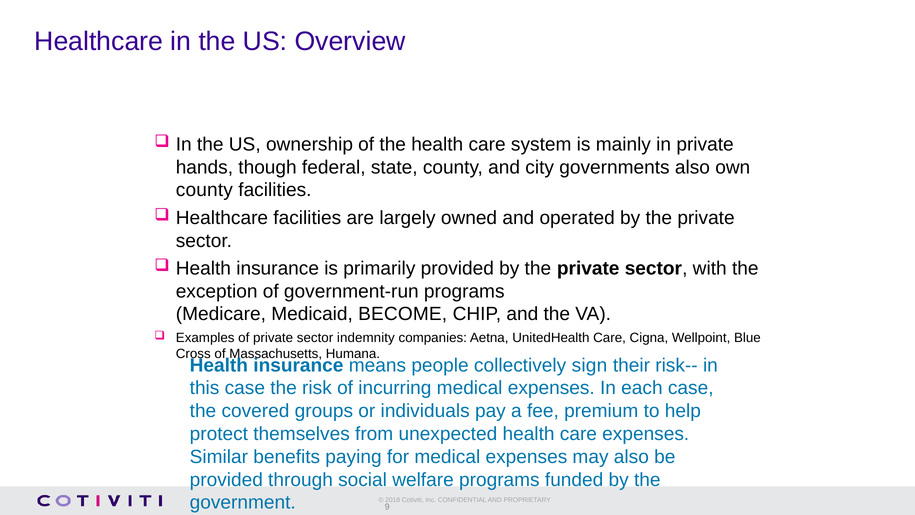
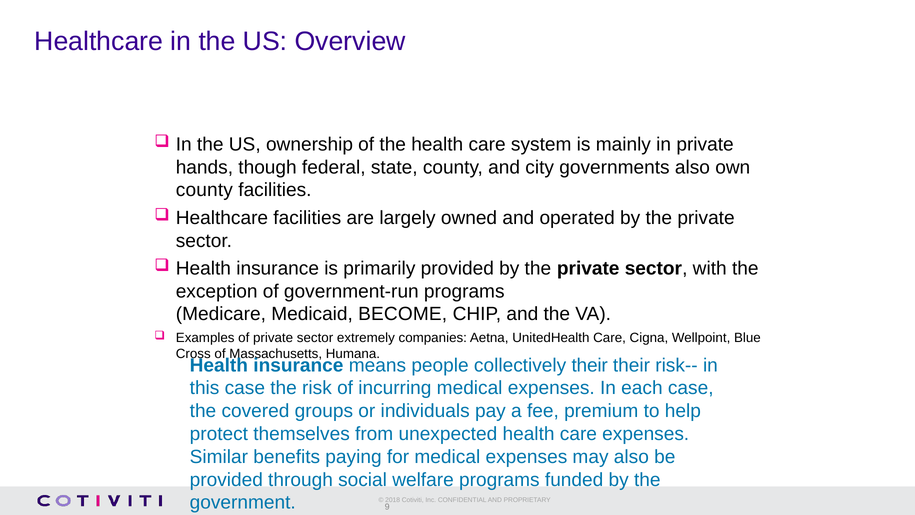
indemnity: indemnity -> extremely (366, 338)
collectively sign: sign -> their (590, 365)
